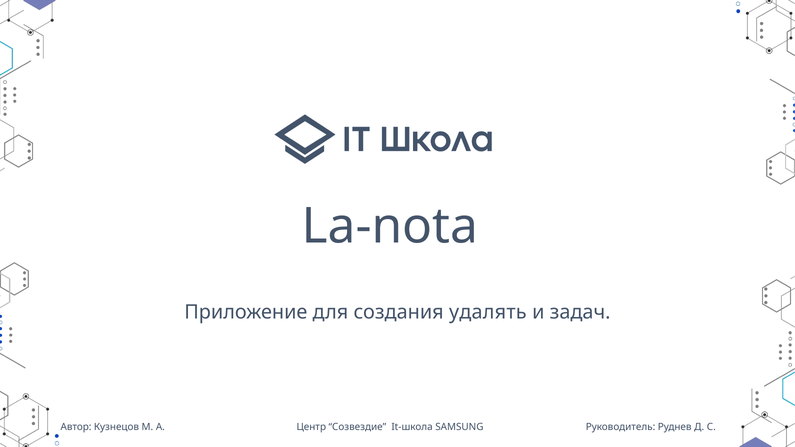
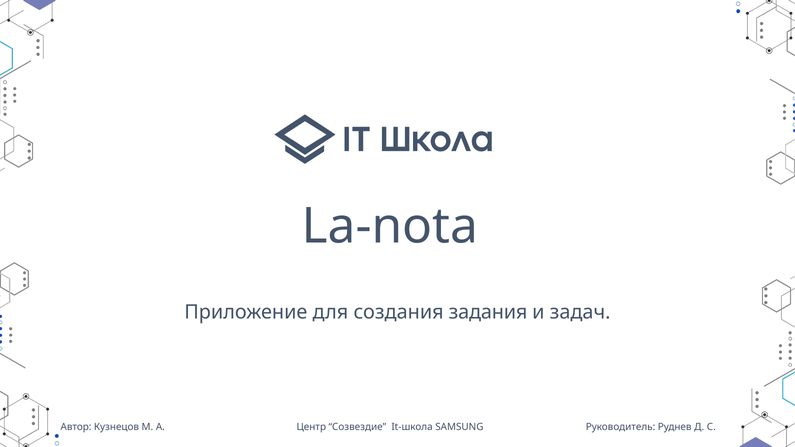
удалять: удалять -> задания (488, 312)
